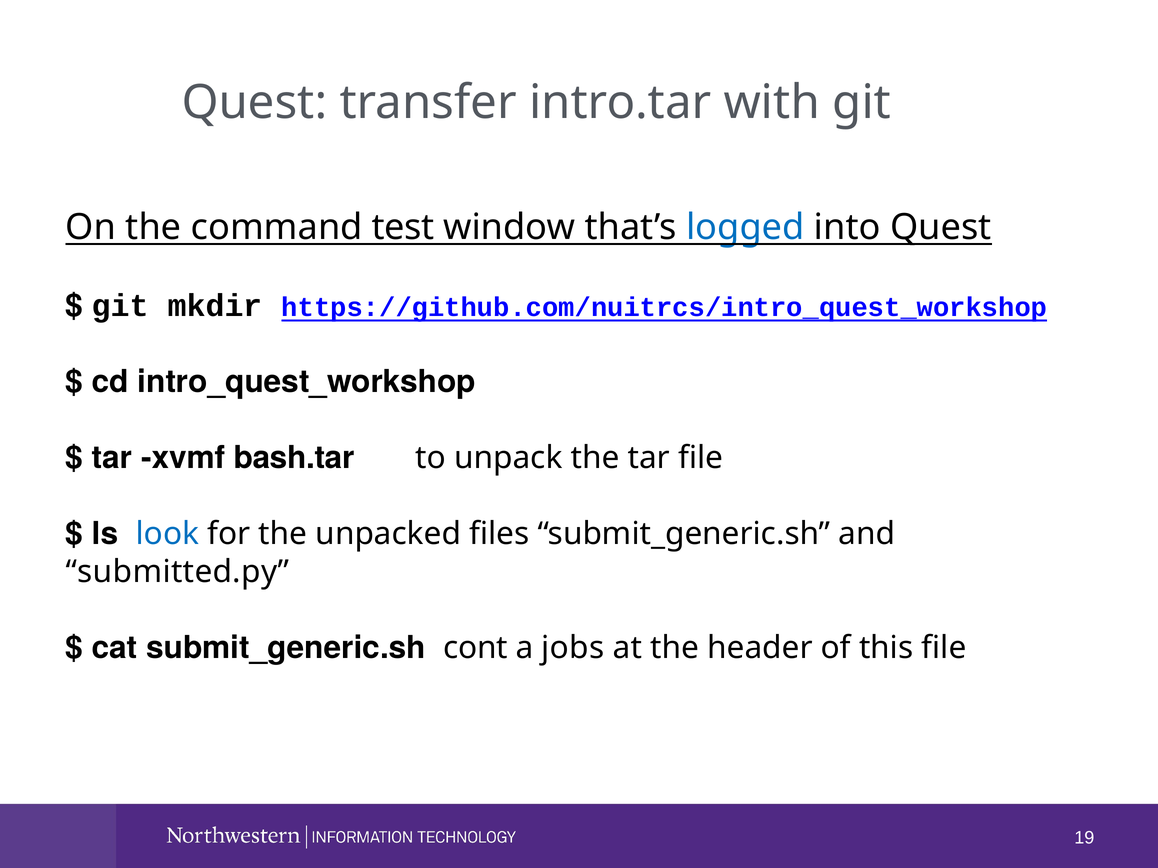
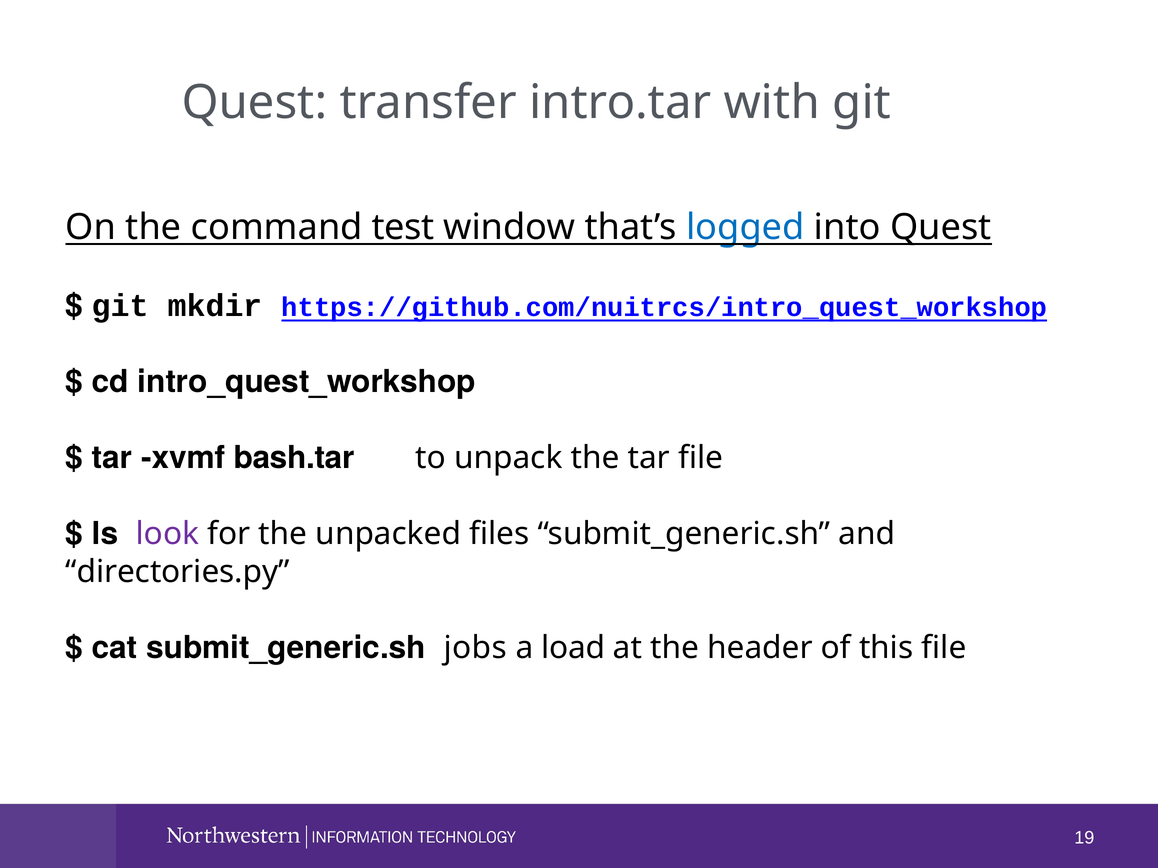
look colour: blue -> purple (167, 534)
submitted.py: submitted.py -> directories.py (178, 572)
cont: cont -> jobs (475, 648)
jobs: jobs -> load (573, 648)
